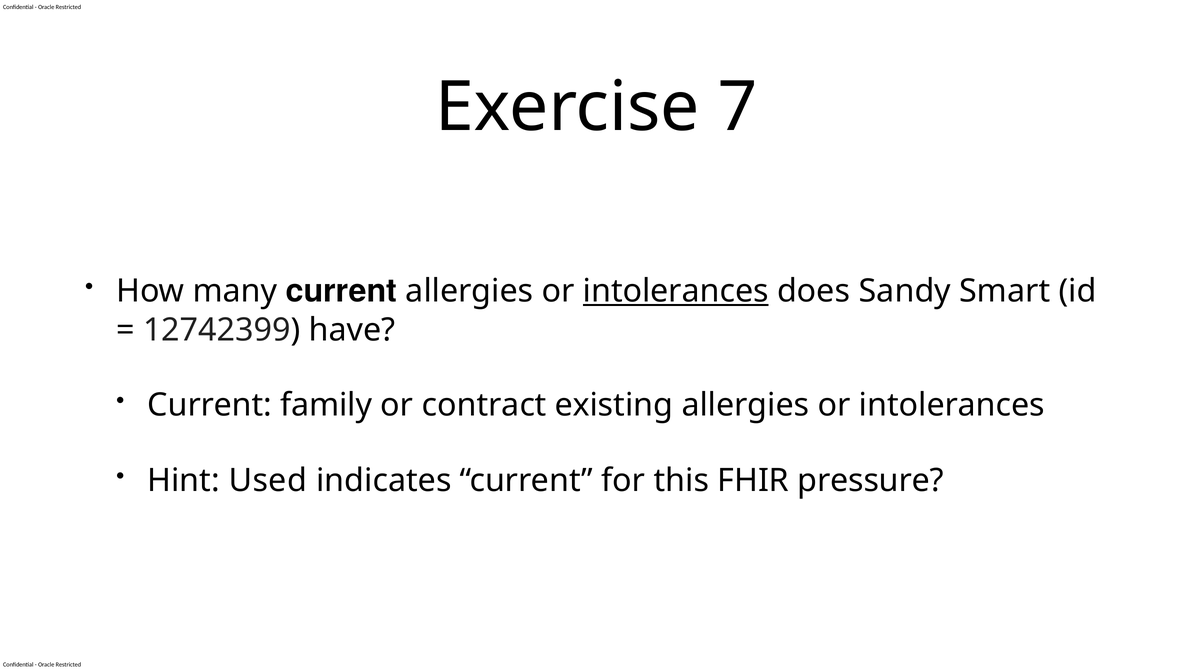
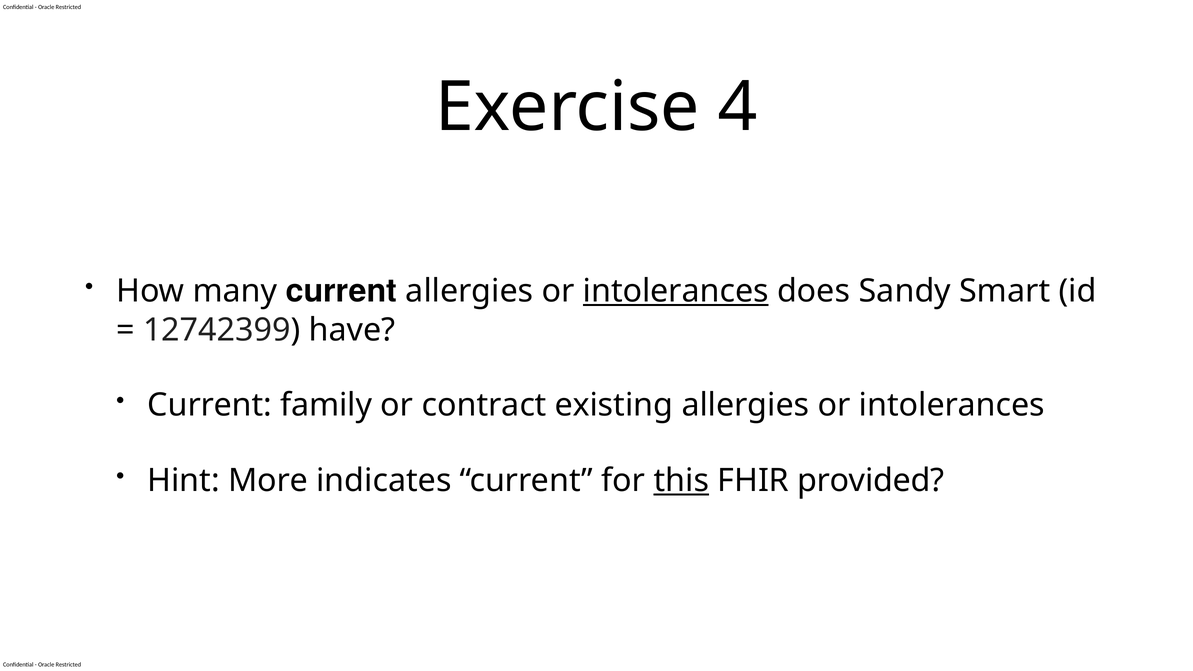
7: 7 -> 4 (738, 107)
Used: Used -> More (268, 481)
this underline: none -> present (681, 481)
pressure: pressure -> provided (871, 481)
